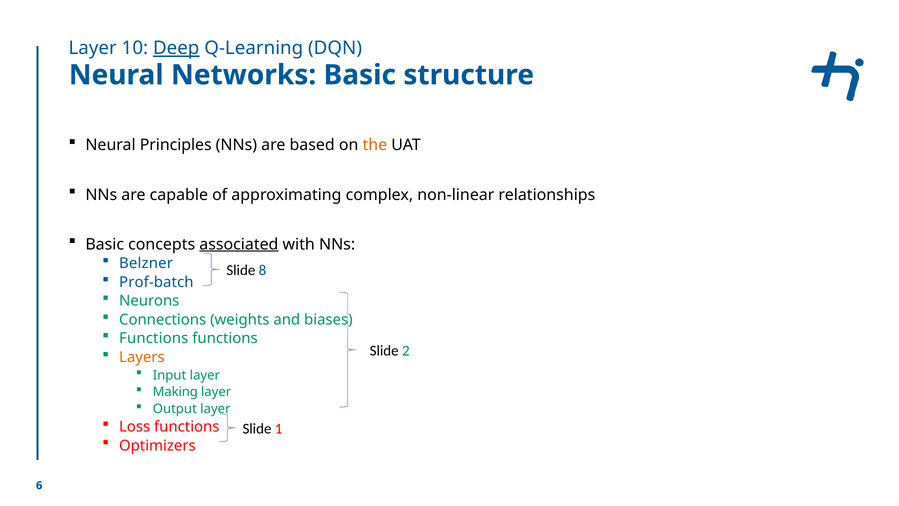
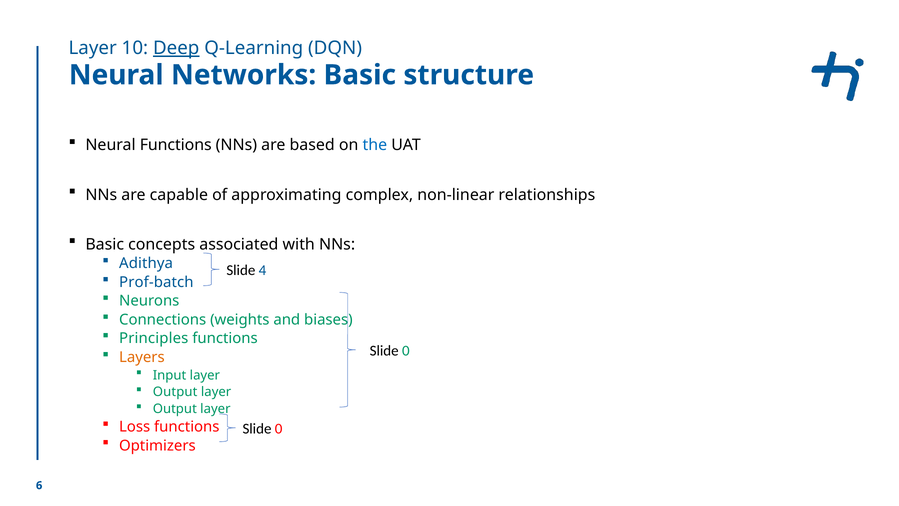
Neural Principles: Principles -> Functions (176, 145)
the colour: orange -> blue (375, 145)
associated underline: present -> none (239, 244)
Belzner: Belzner -> Adithya (146, 263)
8: 8 -> 4 (263, 270)
Functions: Functions -> Principles (154, 338)
2: 2 -> 0 (406, 350)
Making: Making -> Output (175, 392)
1: 1 -> 0 (279, 428)
